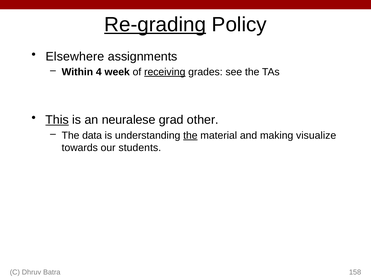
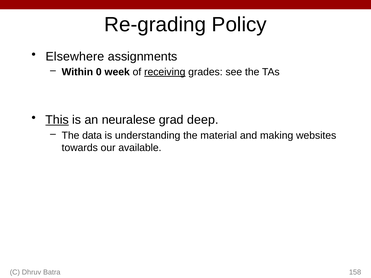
Re-grading underline: present -> none (155, 25)
4: 4 -> 0 (99, 72)
other: other -> deep (203, 120)
the underline: present -> none (190, 136)
visualize: visualize -> websites (316, 136)
students: students -> available (140, 148)
